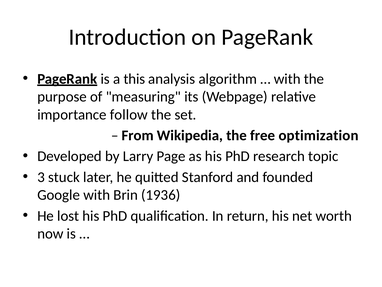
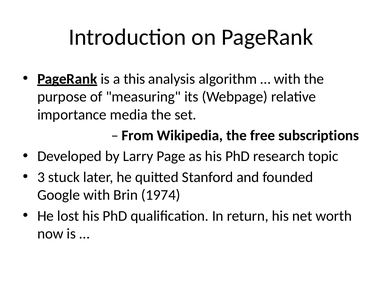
follow: follow -> media (129, 114)
optimization: optimization -> subscriptions (319, 135)
1936: 1936 -> 1974 (161, 195)
